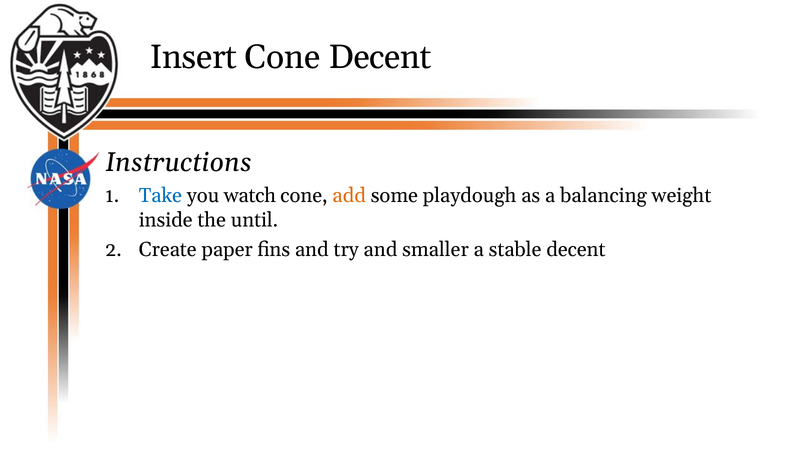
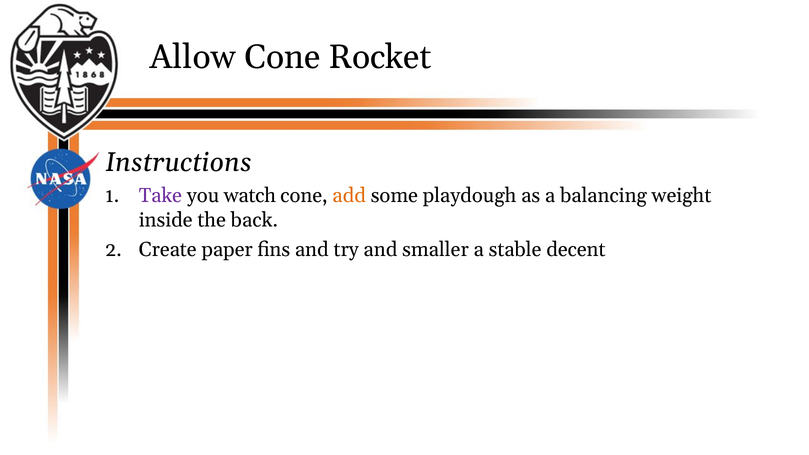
Insert: Insert -> Allow (193, 57)
Cone Decent: Decent -> Rocket (380, 57)
Take colour: blue -> purple (160, 196)
until: until -> back (254, 220)
